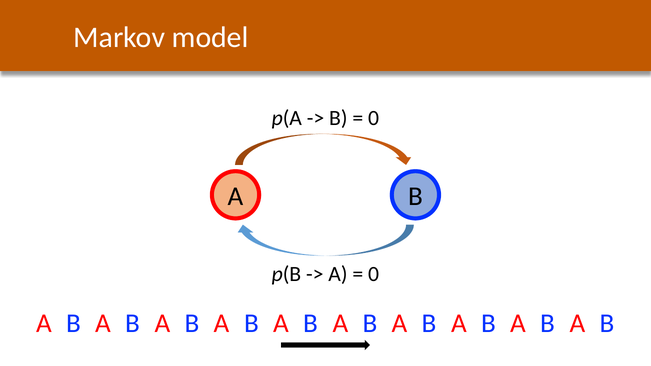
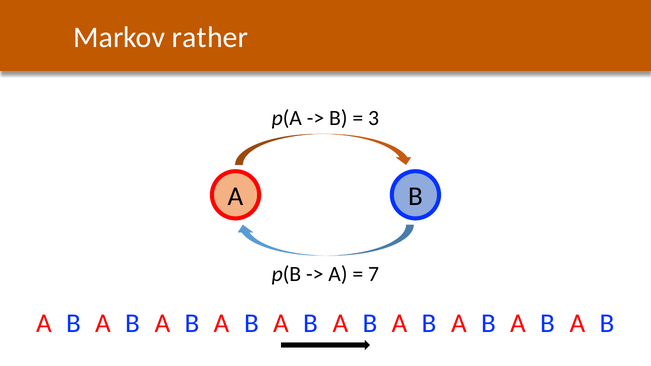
model: model -> rather (210, 38)
0: 0 -> 3 (374, 118)
0: 0 -> 7 (374, 274)
